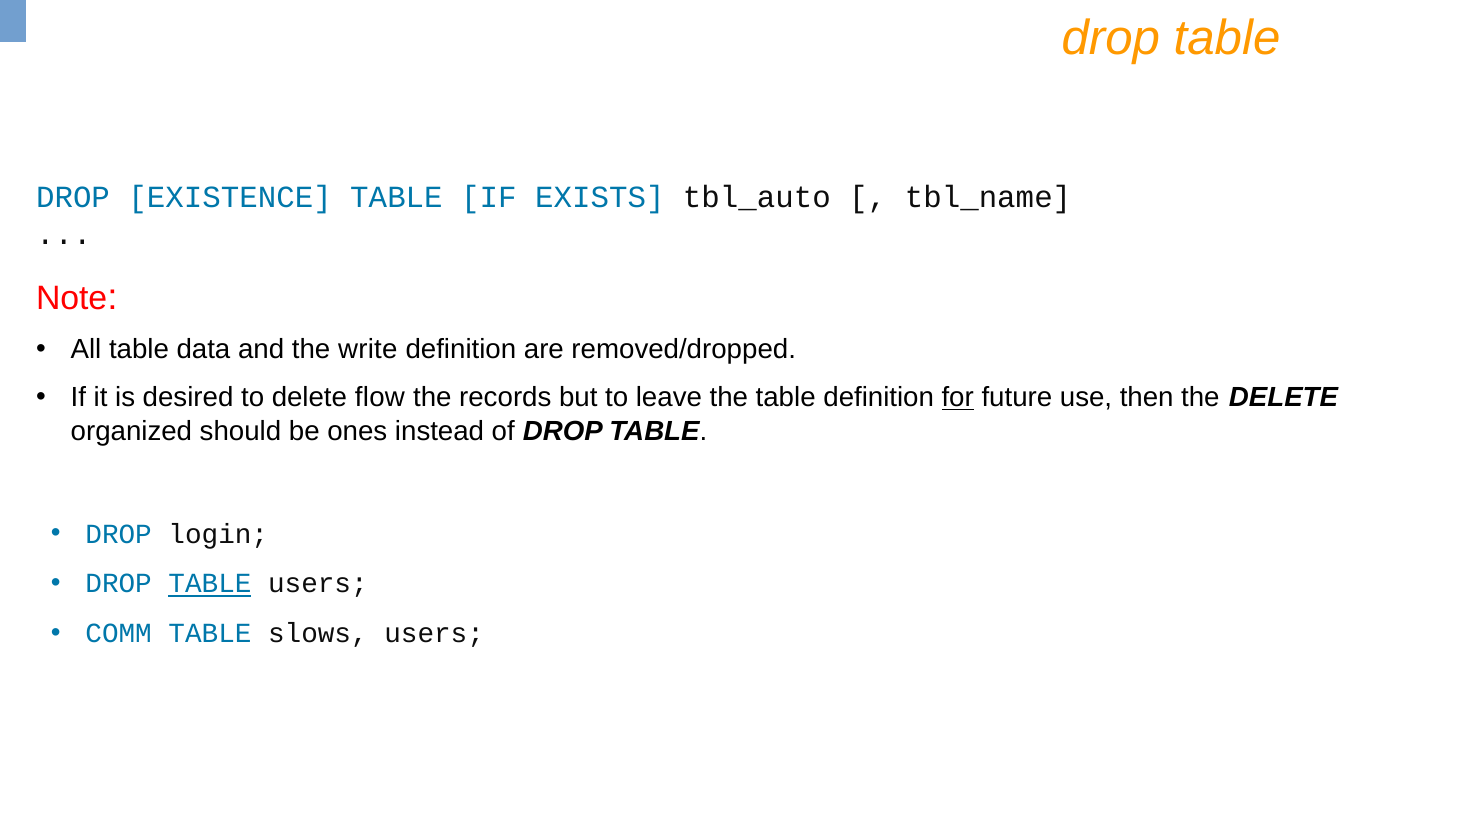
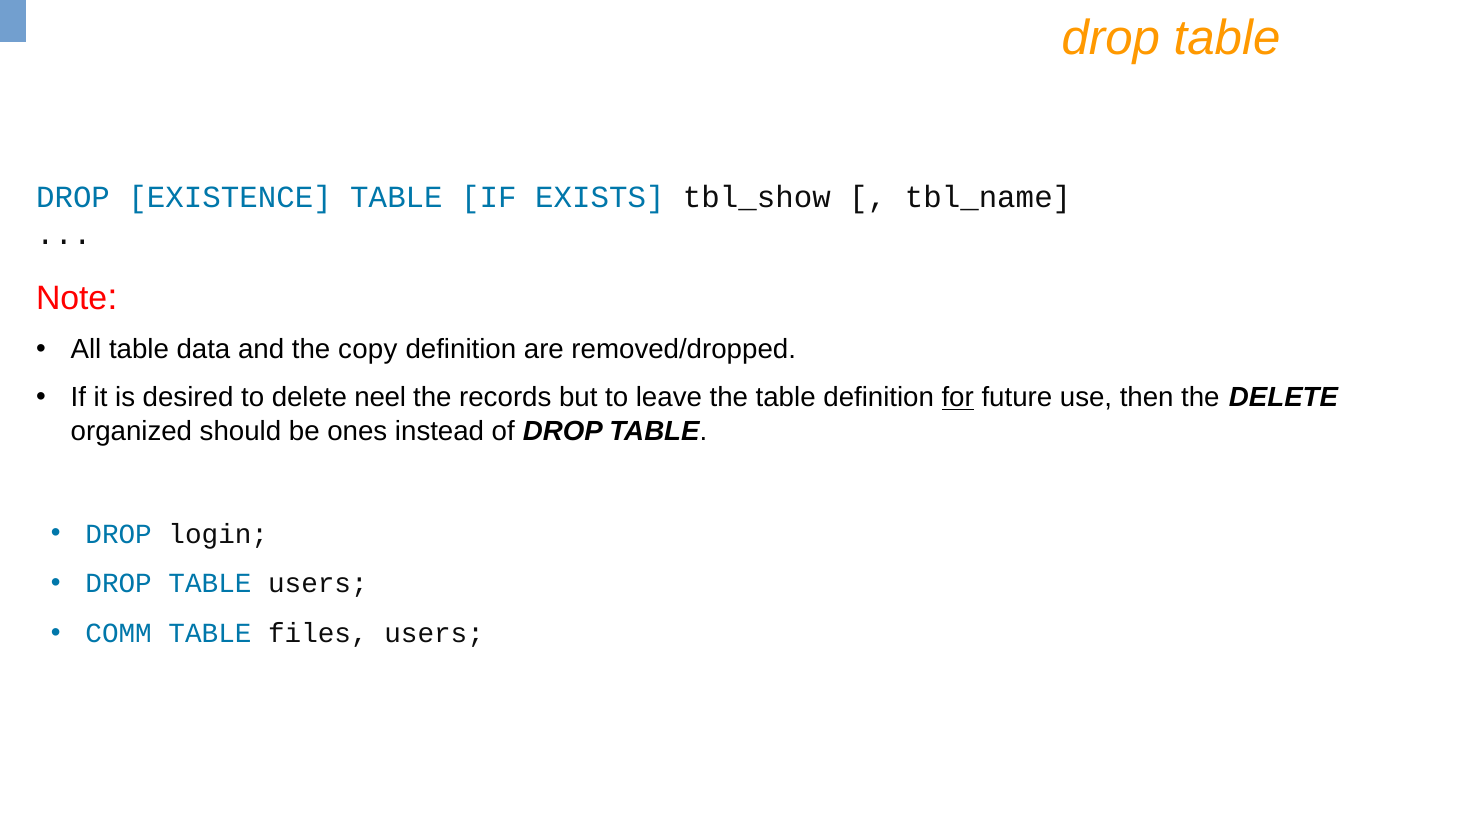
tbl_auto: tbl_auto -> tbl_show (757, 198)
write: write -> copy (368, 350)
flow: flow -> neel (380, 398)
TABLE underline: present -> none (210, 584)
slows: slows -> files (318, 634)
